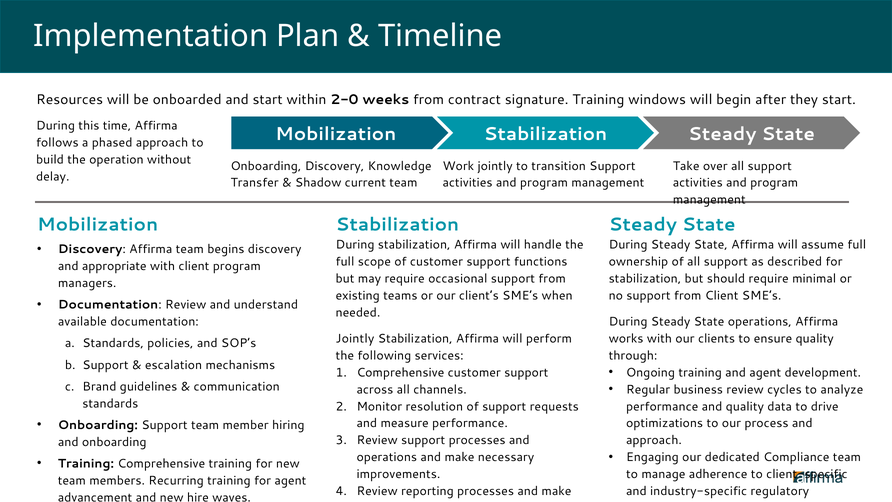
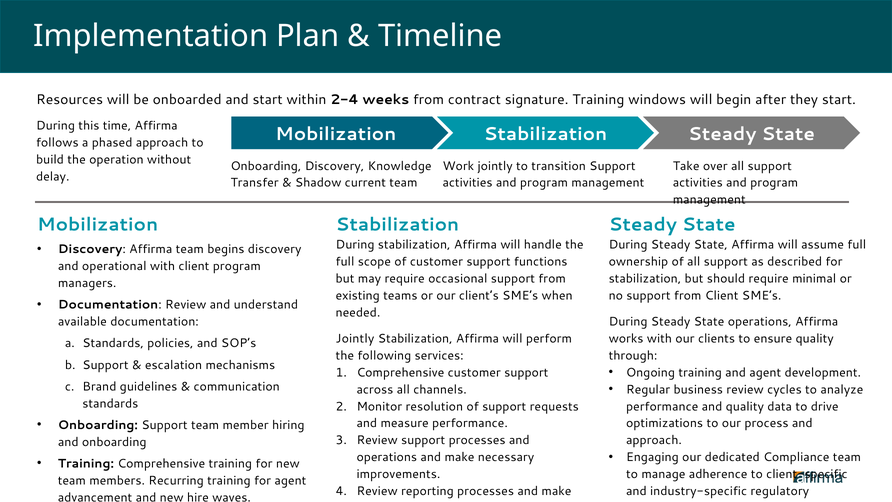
2-0: 2-0 -> 2-4 (345, 100)
appropriate: appropriate -> operational (114, 266)
